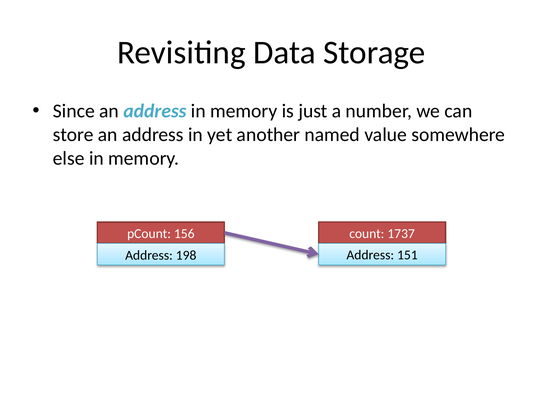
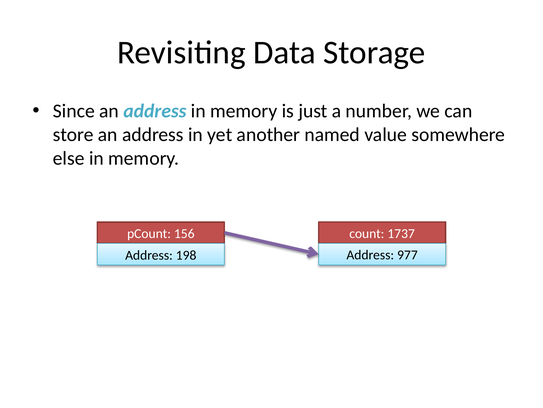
151: 151 -> 977 (407, 255)
